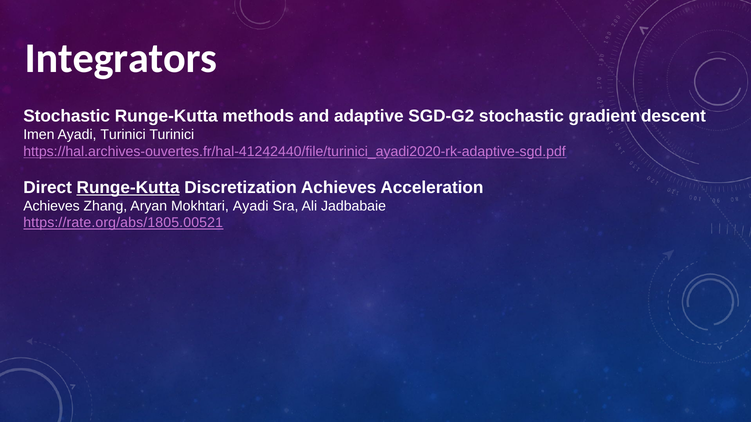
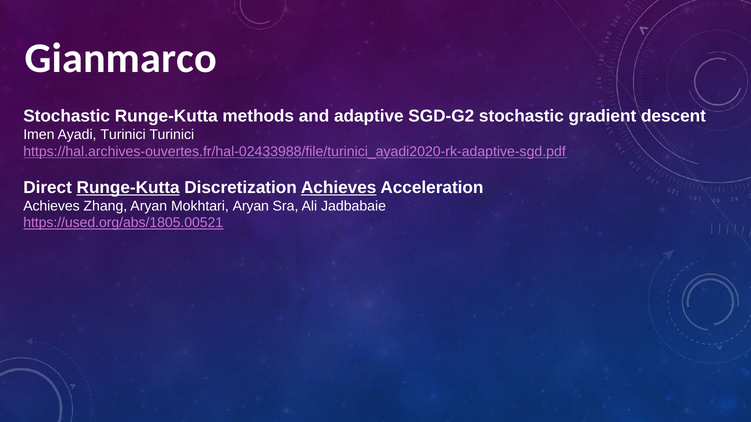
Integrators: Integrators -> Gianmarco (121, 58)
https://hal.archives-ouvertes.fr/hal-41242440/file/turinici_ayadi2020-rk-adaptive-sgd.pdf: https://hal.archives-ouvertes.fr/hal-41242440/file/turinici_ayadi2020-rk-adaptive-sgd.pdf -> https://hal.archives-ouvertes.fr/hal-02433988/file/turinici_ayadi2020-rk-adaptive-sgd.pdf (295, 152)
Achieves underline: none -> present (339, 188)
Mokhtari Ayadi: Ayadi -> Aryan (251, 206)
https://rate.org/abs/1805.00521: https://rate.org/abs/1805.00521 -> https://used.org/abs/1805.00521 (123, 223)
